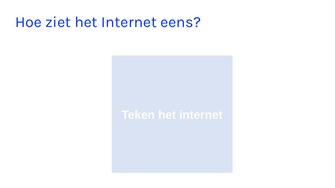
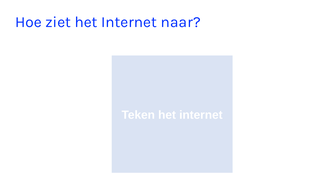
eens: eens -> naar (181, 22)
